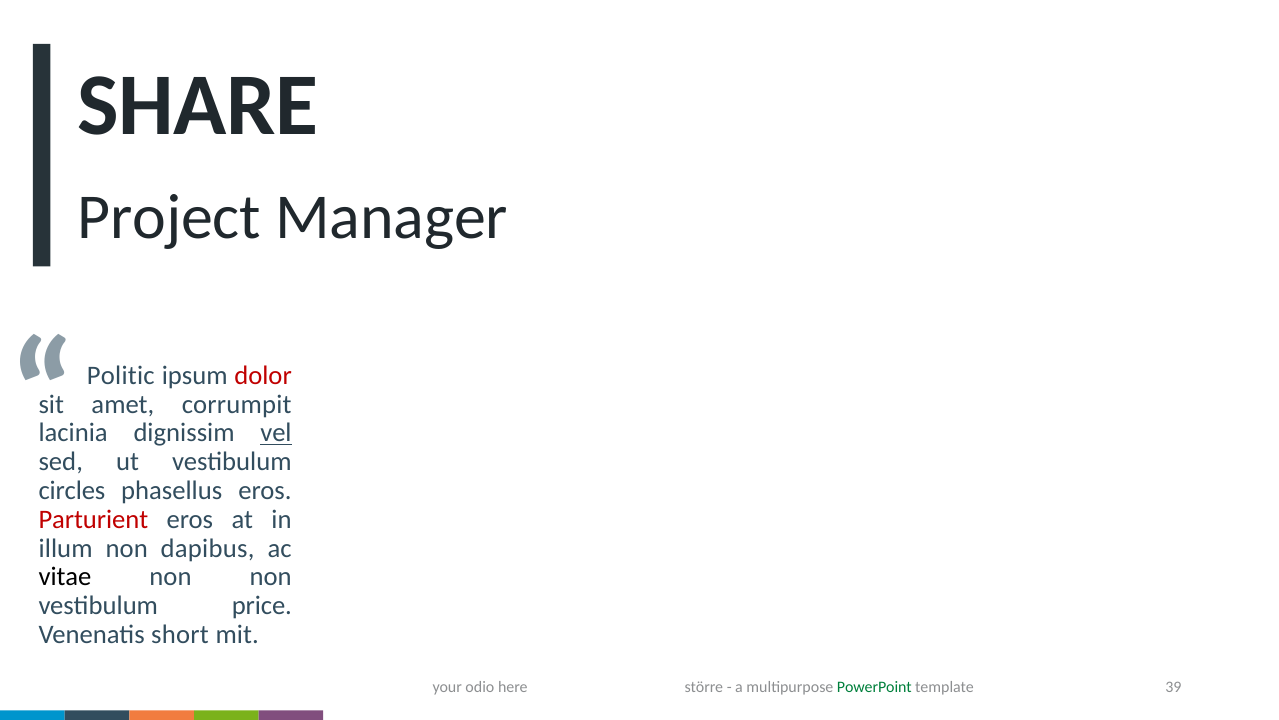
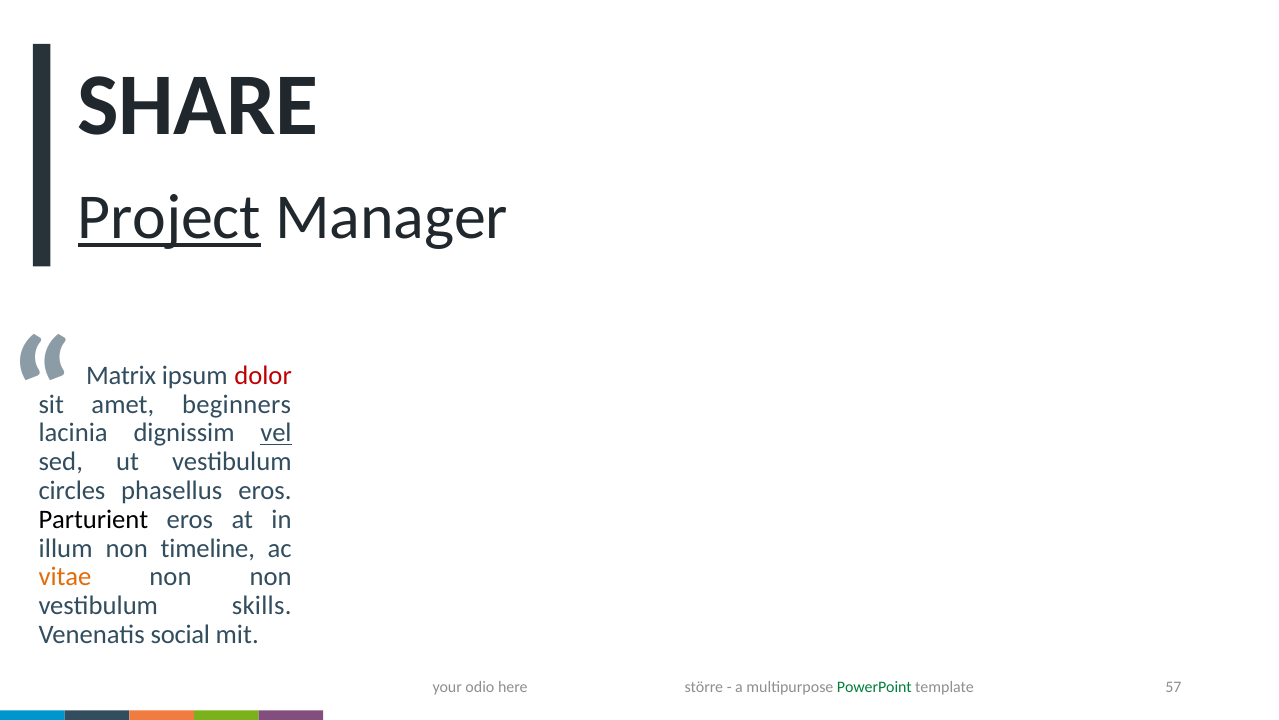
Project underline: none -> present (169, 217)
Politic: Politic -> Matrix (121, 375)
corrumpit: corrumpit -> beginners (237, 404)
Parturient colour: red -> black (93, 519)
dapibus: dapibus -> timeline (208, 548)
vitae colour: black -> orange (65, 577)
price: price -> skills (262, 605)
short: short -> social (180, 634)
39: 39 -> 57 (1173, 687)
